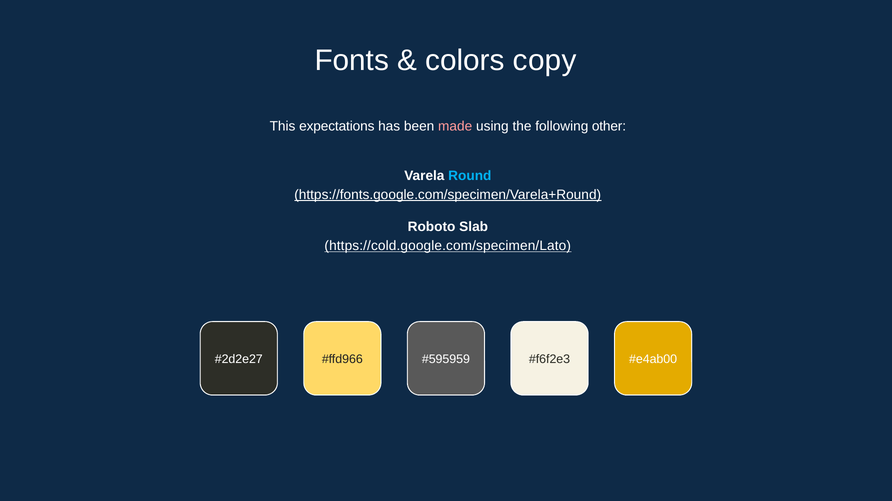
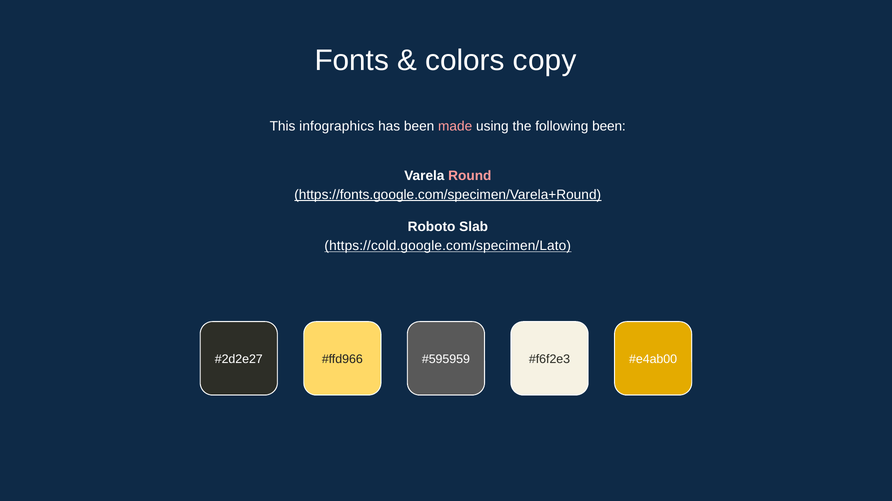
expectations: expectations -> infographics (337, 127)
following other: other -> been (609, 127)
Round colour: light blue -> pink (470, 176)
